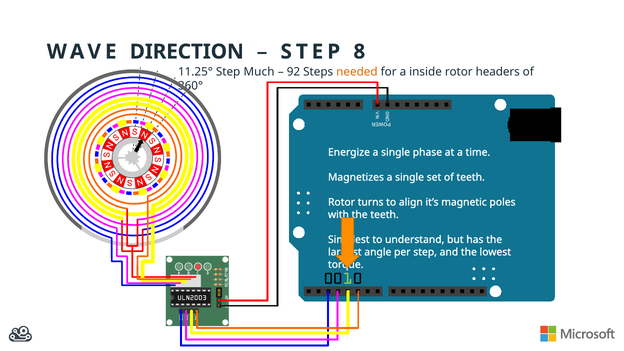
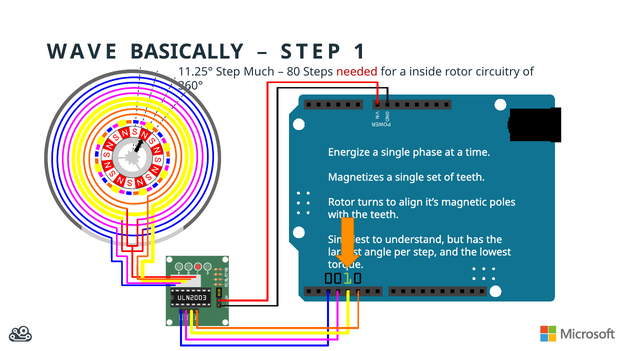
DIRECTION: DIRECTION -> BASICALLY (187, 52)
8: 8 -> 1 (359, 52)
92: 92 -> 80 (293, 72)
needed colour: orange -> red (357, 72)
headers: headers -> circuitry (498, 72)
